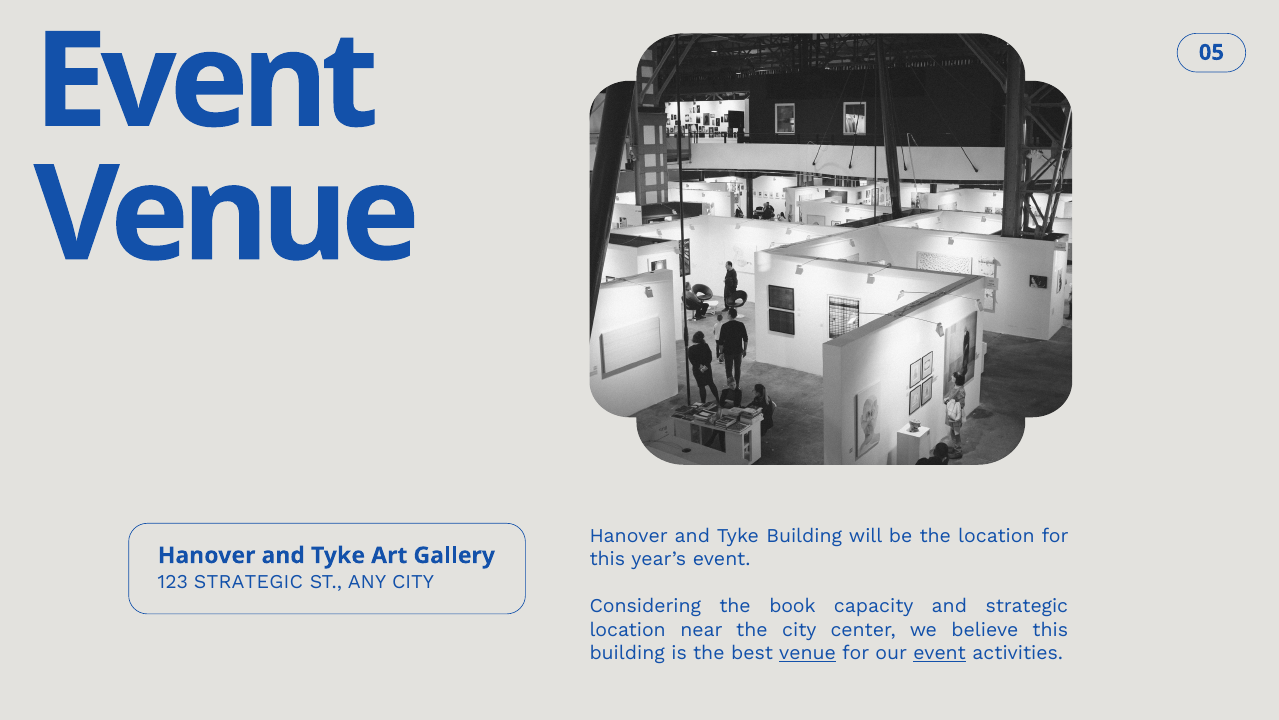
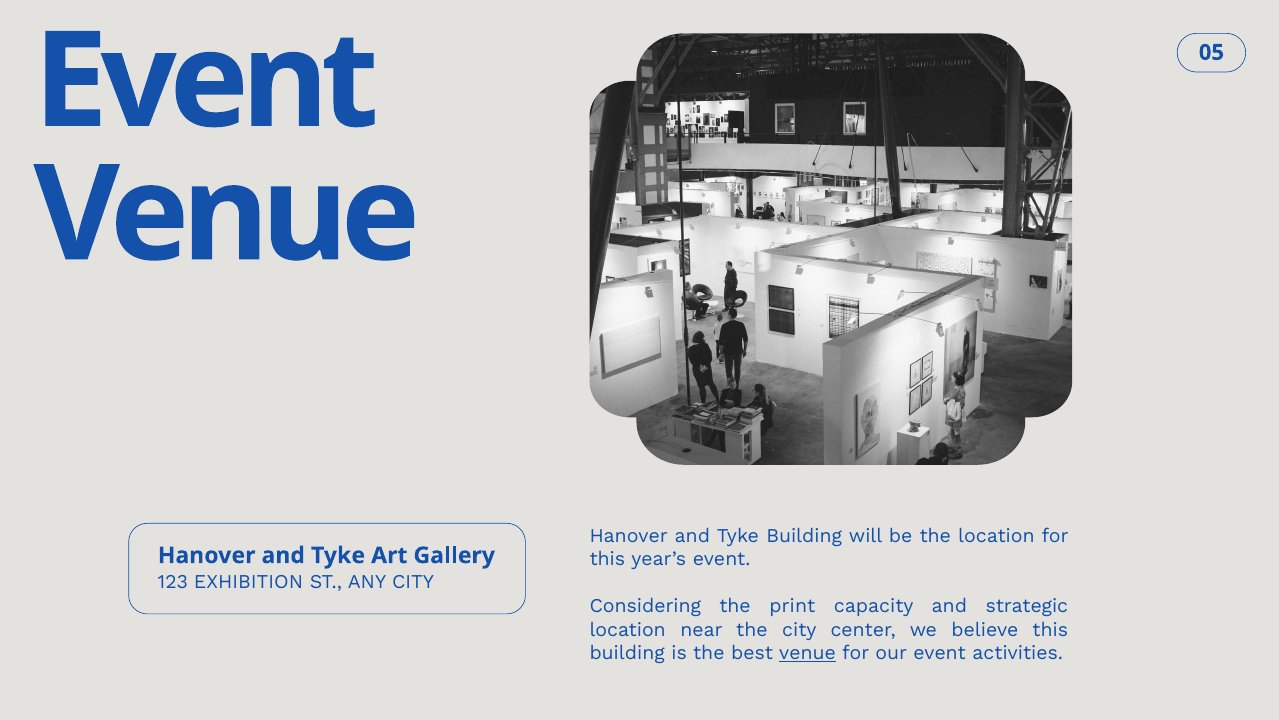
123 STRATEGIC: STRATEGIC -> EXHIBITION (249, 582)
book: book -> print (792, 606)
event underline: present -> none (940, 653)
